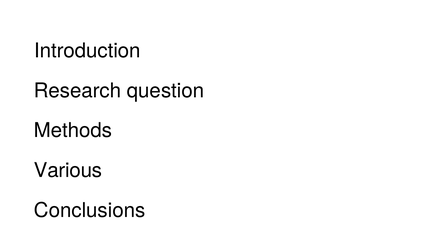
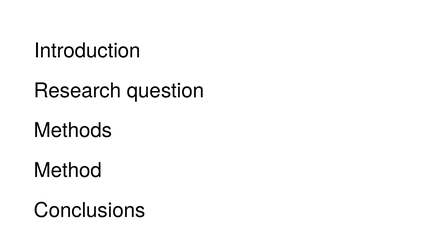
Various: Various -> Method (68, 170)
